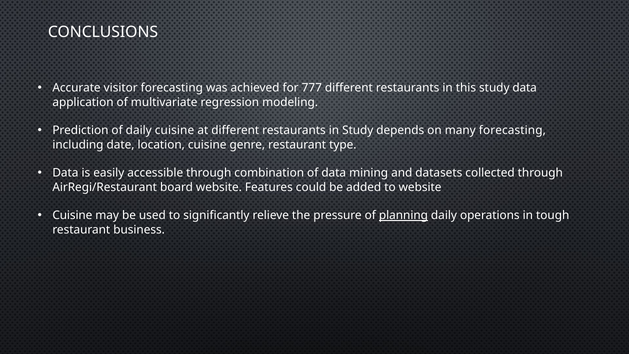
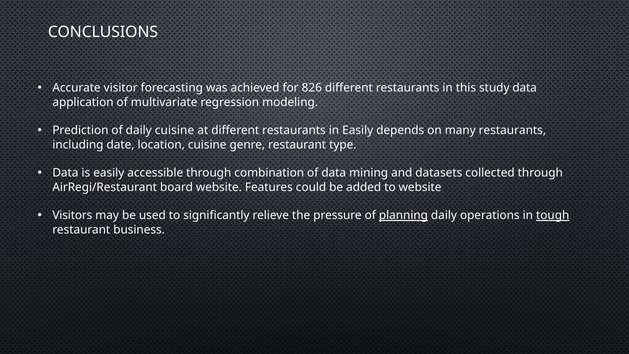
777: 777 -> 826 (312, 88)
in Study: Study -> Easily (358, 130)
many forecasting: forecasting -> restaurants (512, 130)
Cuisine: Cuisine -> Visitors (72, 215)
tough underline: none -> present (553, 215)
